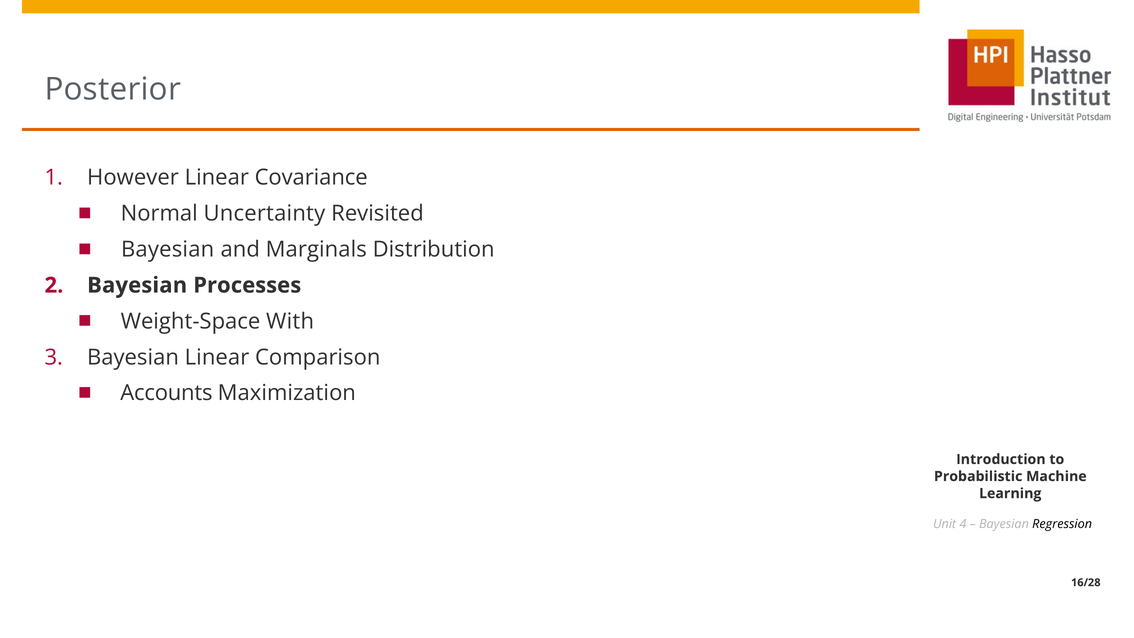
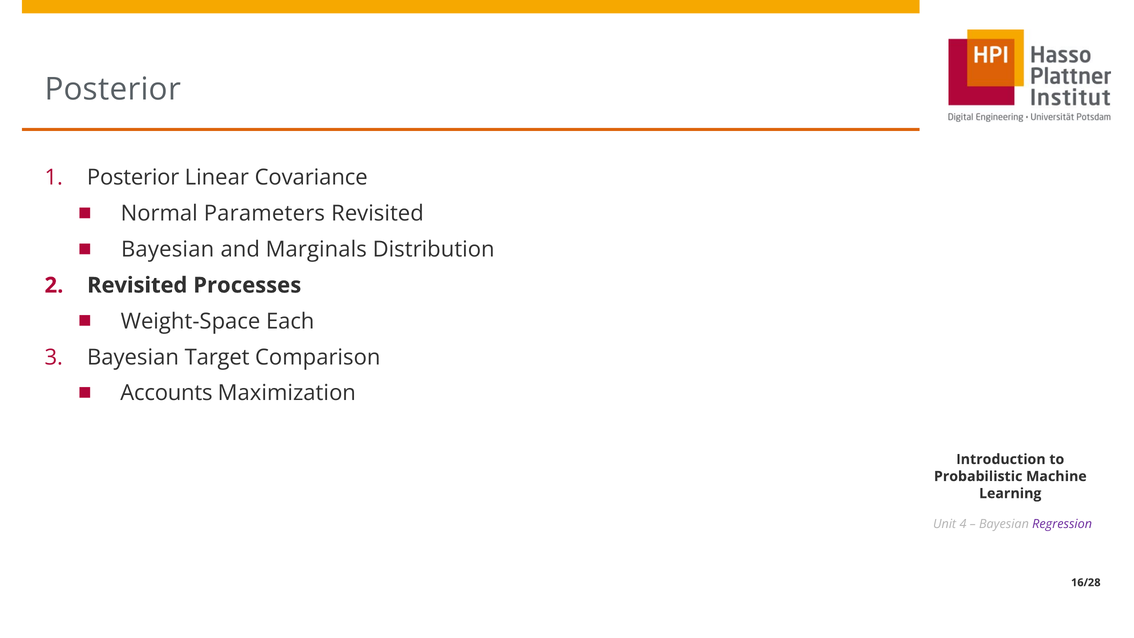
However: However -> Posterior (133, 177)
Uncertainty: Uncertainty -> Parameters (264, 213)
Bayesian: Bayesian -> Revisited (137, 285)
With: With -> Each (290, 321)
Bayesian Linear: Linear -> Target (217, 357)
Regression colour: black -> purple (1062, 524)
